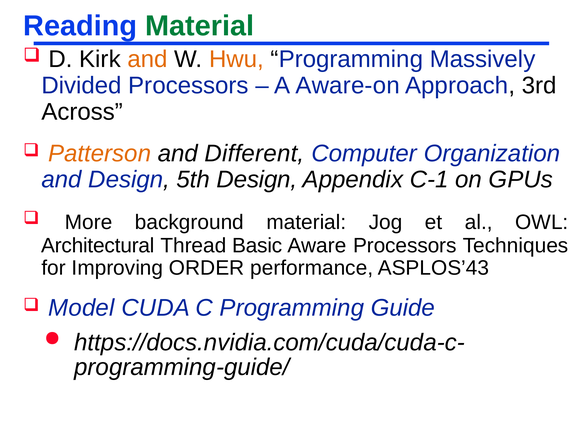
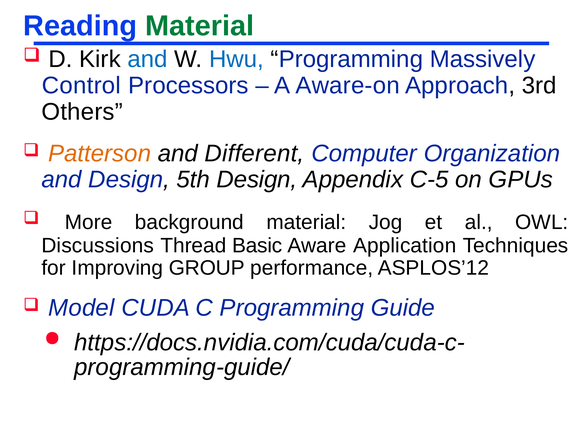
and colour: orange -> blue (147, 59)
Hwu colour: orange -> blue (236, 59)
Divided: Divided -> Control (81, 86)
Across: Across -> Others (82, 112)
C-1: C-1 -> C-5 (429, 179)
Architectural: Architectural -> Discussions (98, 245)
Aware Processors: Processors -> Application (405, 245)
ORDER: ORDER -> GROUP (207, 268)
ASPLOS’43: ASPLOS’43 -> ASPLOS’12 (434, 268)
